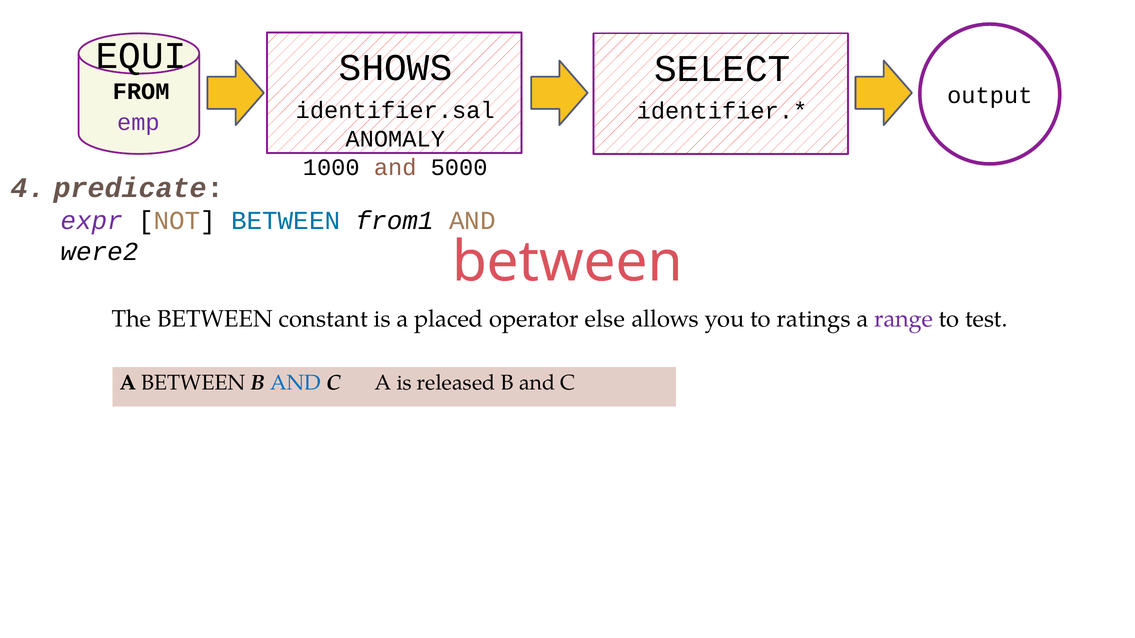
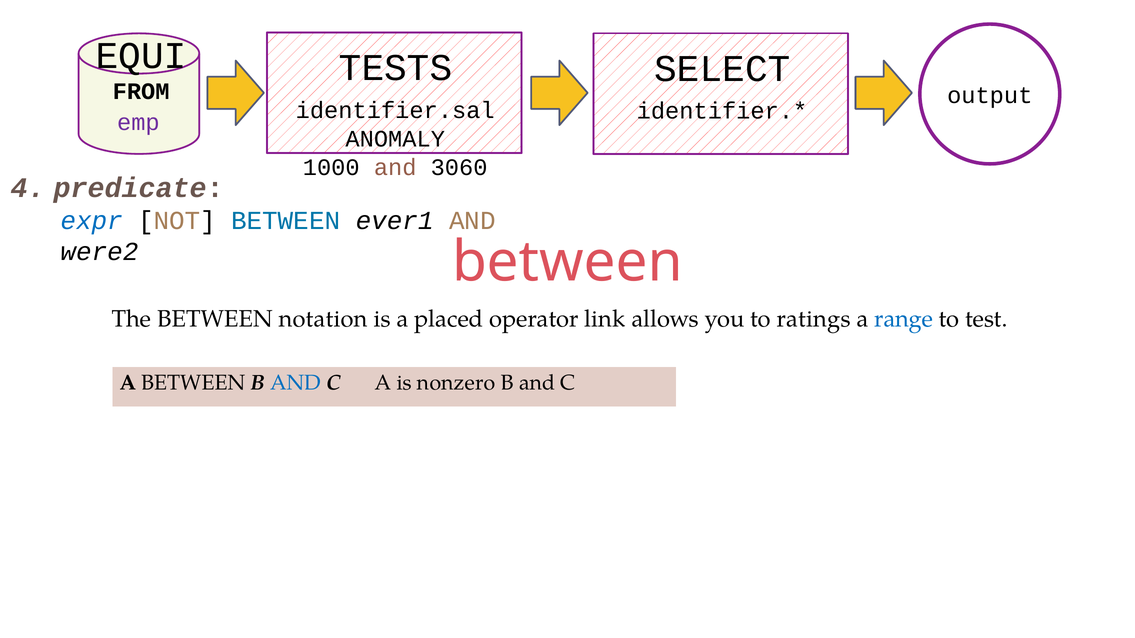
SHOWS: SHOWS -> TESTS (396, 68)
5000: 5000 -> 3060 (459, 167)
expr colour: purple -> blue (92, 221)
from1: from1 -> ever1 (395, 221)
constant: constant -> notation (323, 319)
else: else -> link (605, 319)
range colour: purple -> blue (904, 319)
released: released -> nonzero (456, 383)
